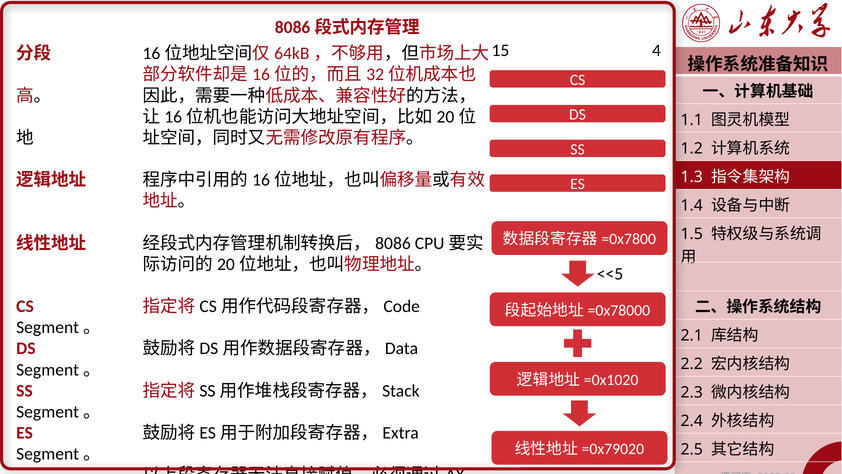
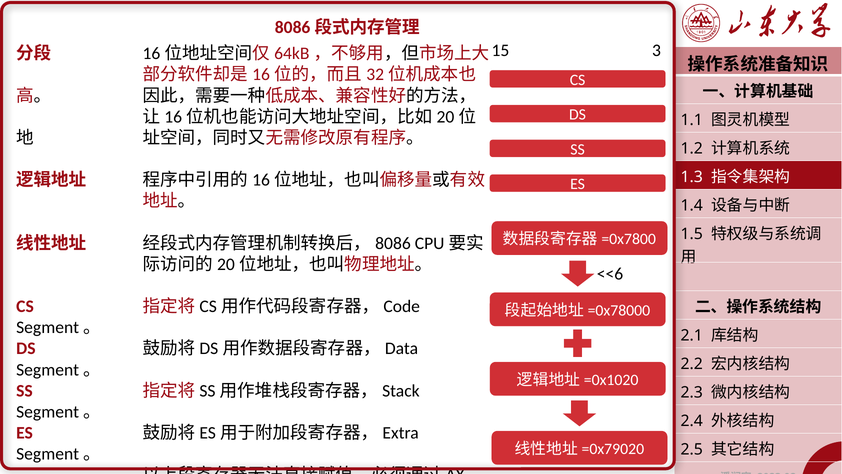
4: 4 -> 3 (656, 50)
<<5: <<5 -> <<6 (610, 274)
